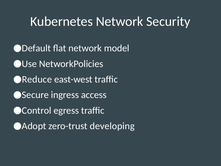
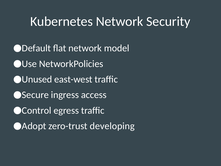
Reduce: Reduce -> Unused (37, 79)
